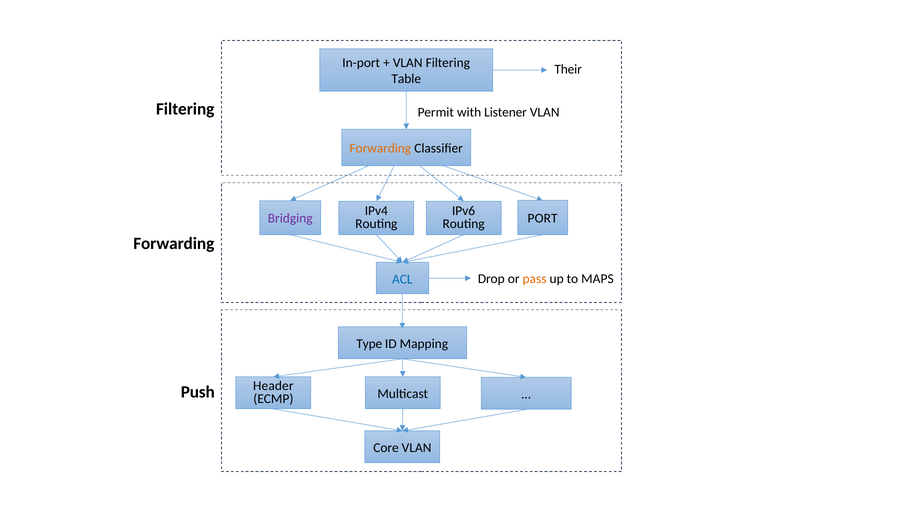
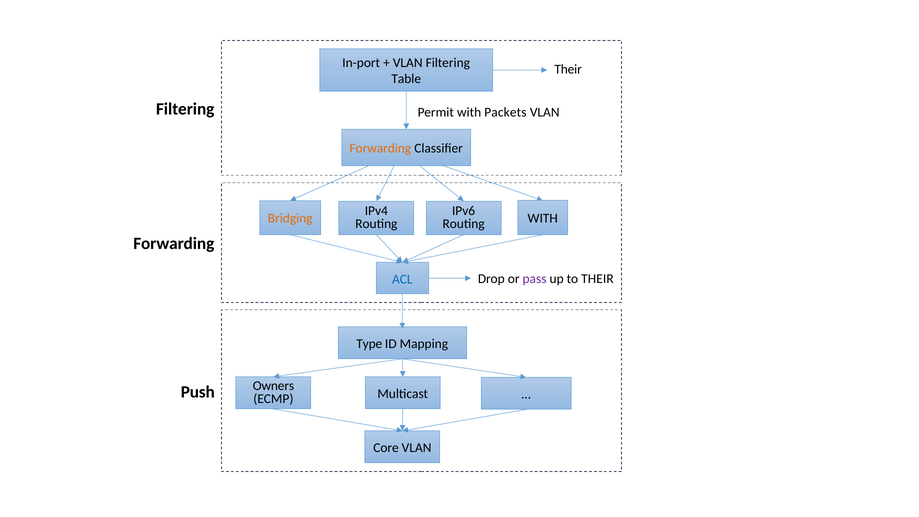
Listener: Listener -> Packets (505, 112)
Bridging colour: purple -> orange (290, 218)
Routing PORT: PORT -> WITH (543, 218)
pass colour: orange -> purple (535, 279)
to MAPS: MAPS -> THEIR (597, 279)
Header: Header -> Owners (273, 386)
